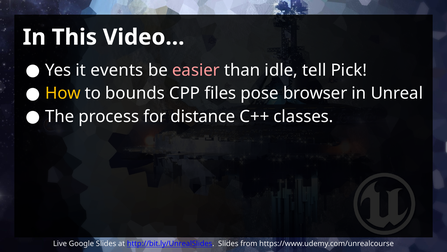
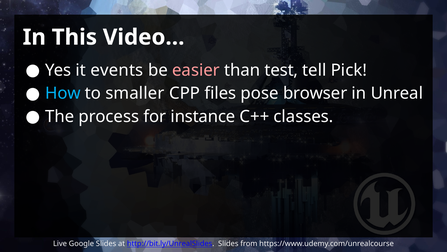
idle: idle -> test (281, 70)
How colour: yellow -> light blue (63, 93)
bounds: bounds -> smaller (135, 93)
distance: distance -> instance (203, 116)
